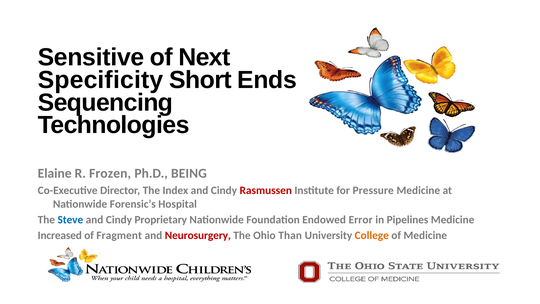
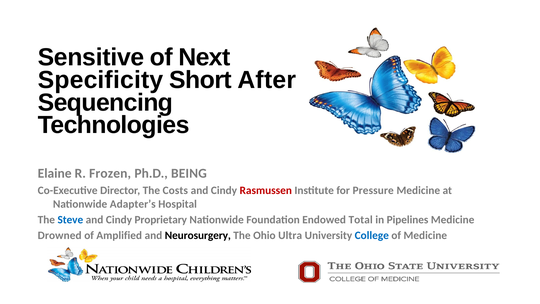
Ends: Ends -> After (267, 80)
Index: Index -> Costs (175, 190)
Forensic’s: Forensic’s -> Adapter’s (133, 204)
Error: Error -> Total (361, 220)
Increased: Increased -> Drowned (60, 235)
Fragment: Fragment -> Amplified (119, 235)
Neurosurgery colour: red -> black (198, 235)
Than: Than -> Ultra (290, 235)
College colour: orange -> blue (372, 235)
